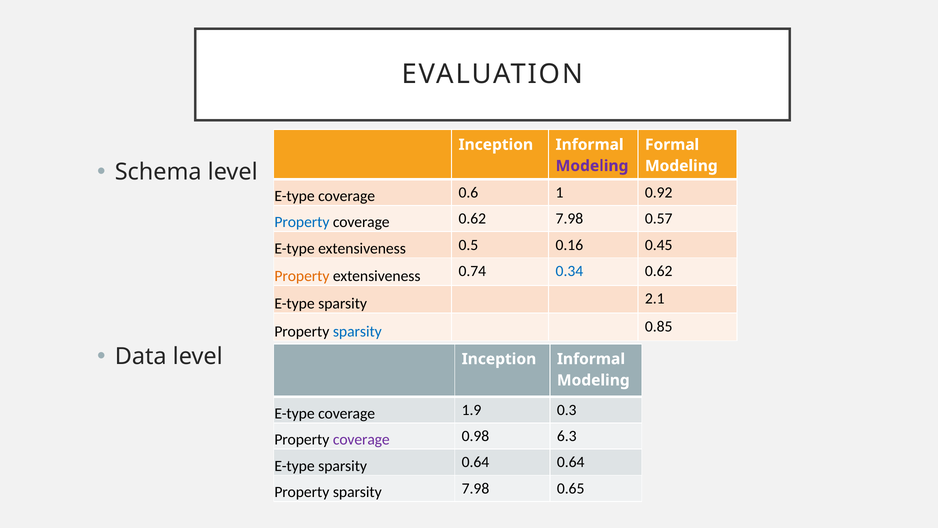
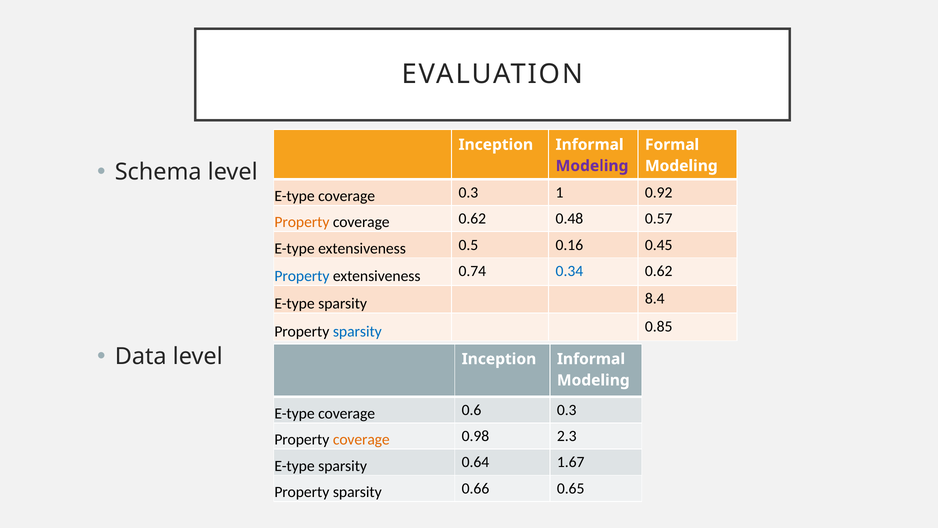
coverage 0.6: 0.6 -> 0.3 (468, 192)
Property colour: blue -> orange (302, 222)
0.62 7.98: 7.98 -> 0.48 (569, 218)
Property colour: orange -> blue (302, 276)
2.1: 2.1 -> 8.4 (655, 298)
1.9: 1.9 -> 0.6 (472, 410)
coverage colour: purple -> orange (361, 439)
6.3: 6.3 -> 2.3 (567, 436)
0.64 0.64: 0.64 -> 1.67 (571, 462)
sparsity 7.98: 7.98 -> 0.66 (475, 488)
